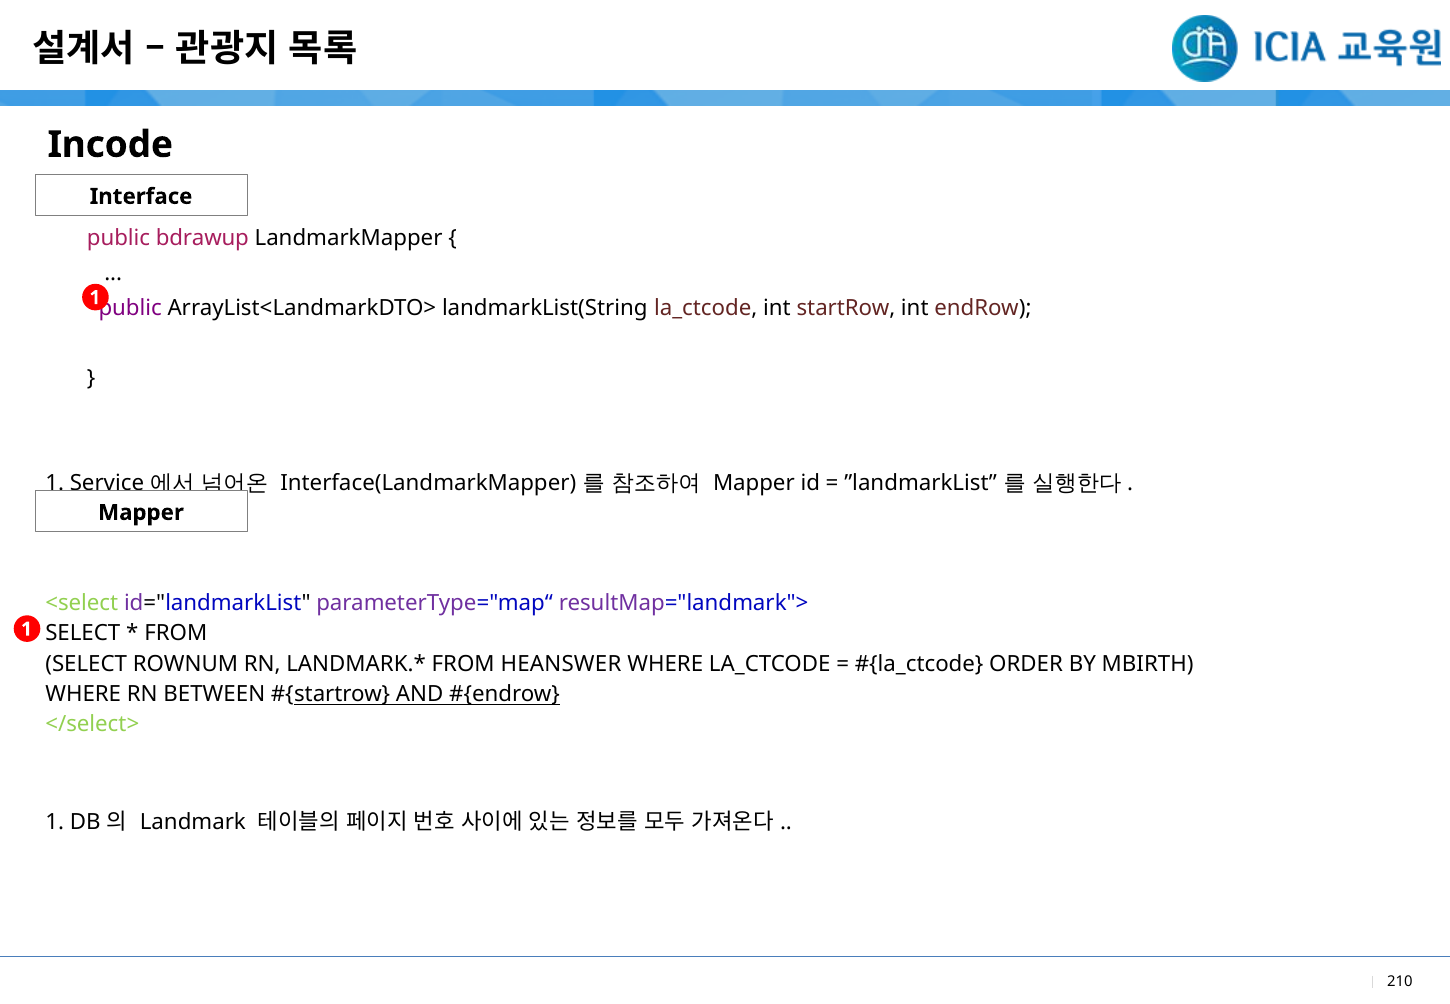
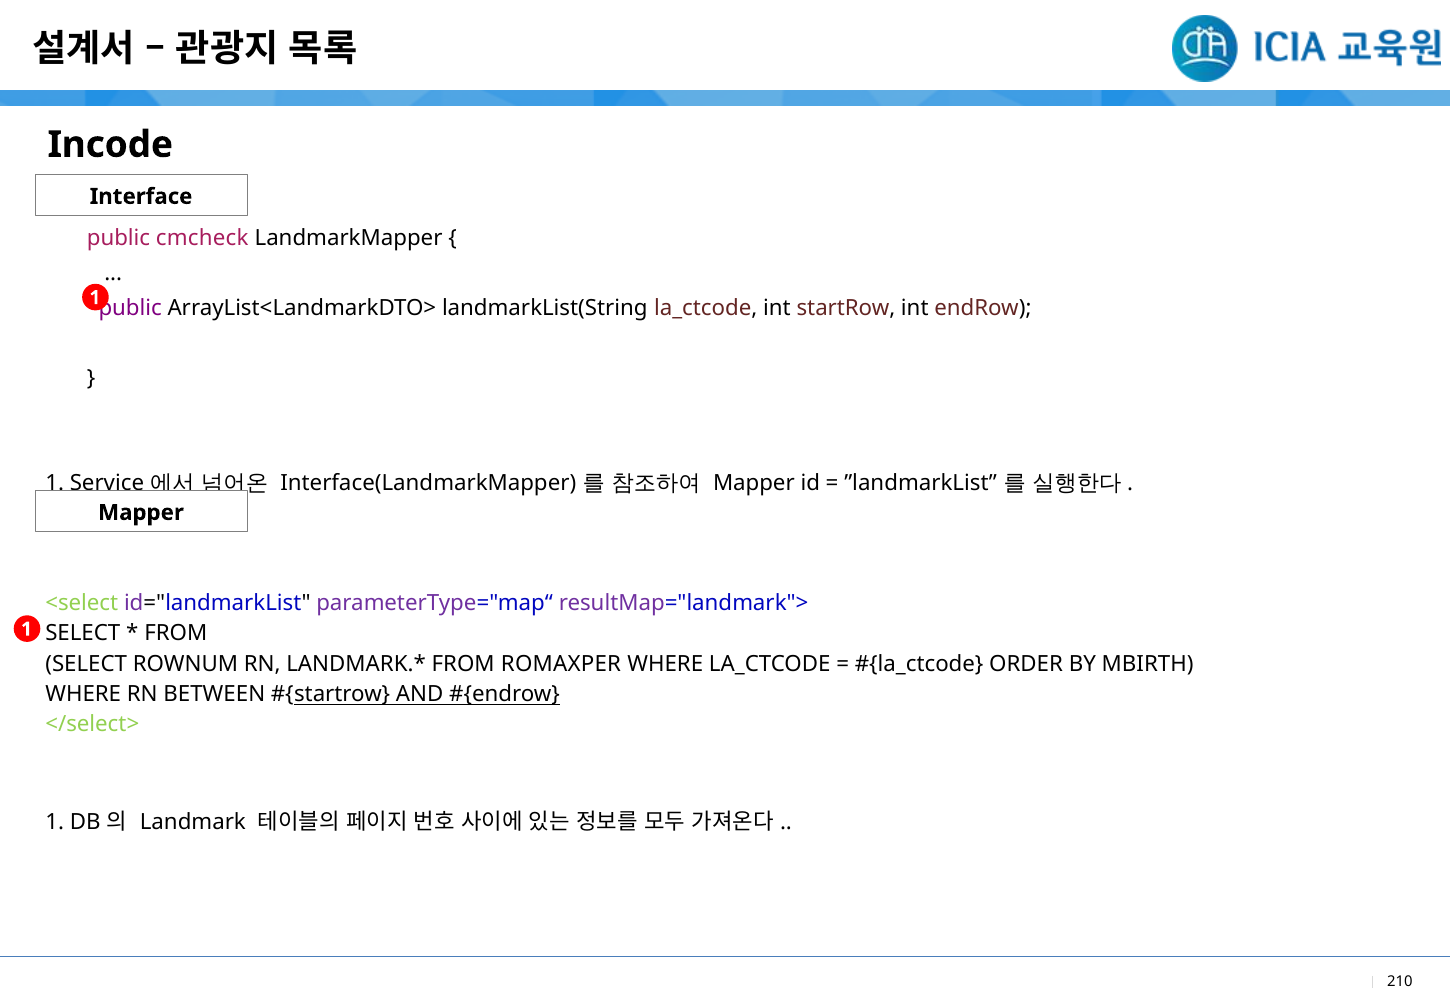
bdrawup: bdrawup -> cmcheck (202, 238)
HEANSWER: HEANSWER -> ROMAXPER (561, 664)
